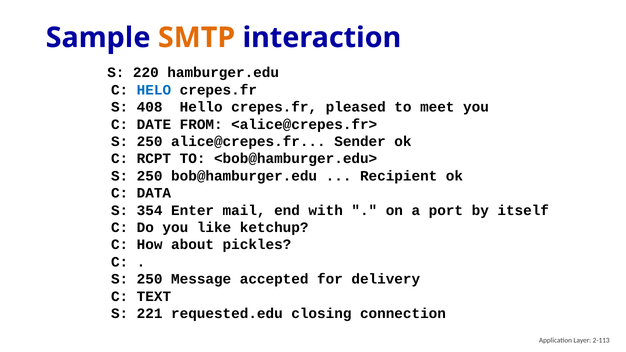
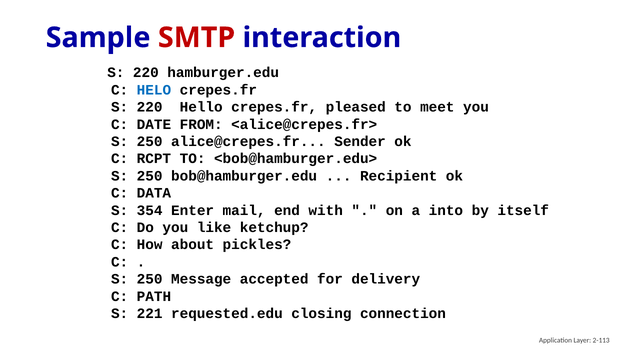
SMTP colour: orange -> red (197, 38)
408: 408 -> 220 (150, 107)
port: port -> into (446, 210)
TEXT: TEXT -> PATH (154, 296)
